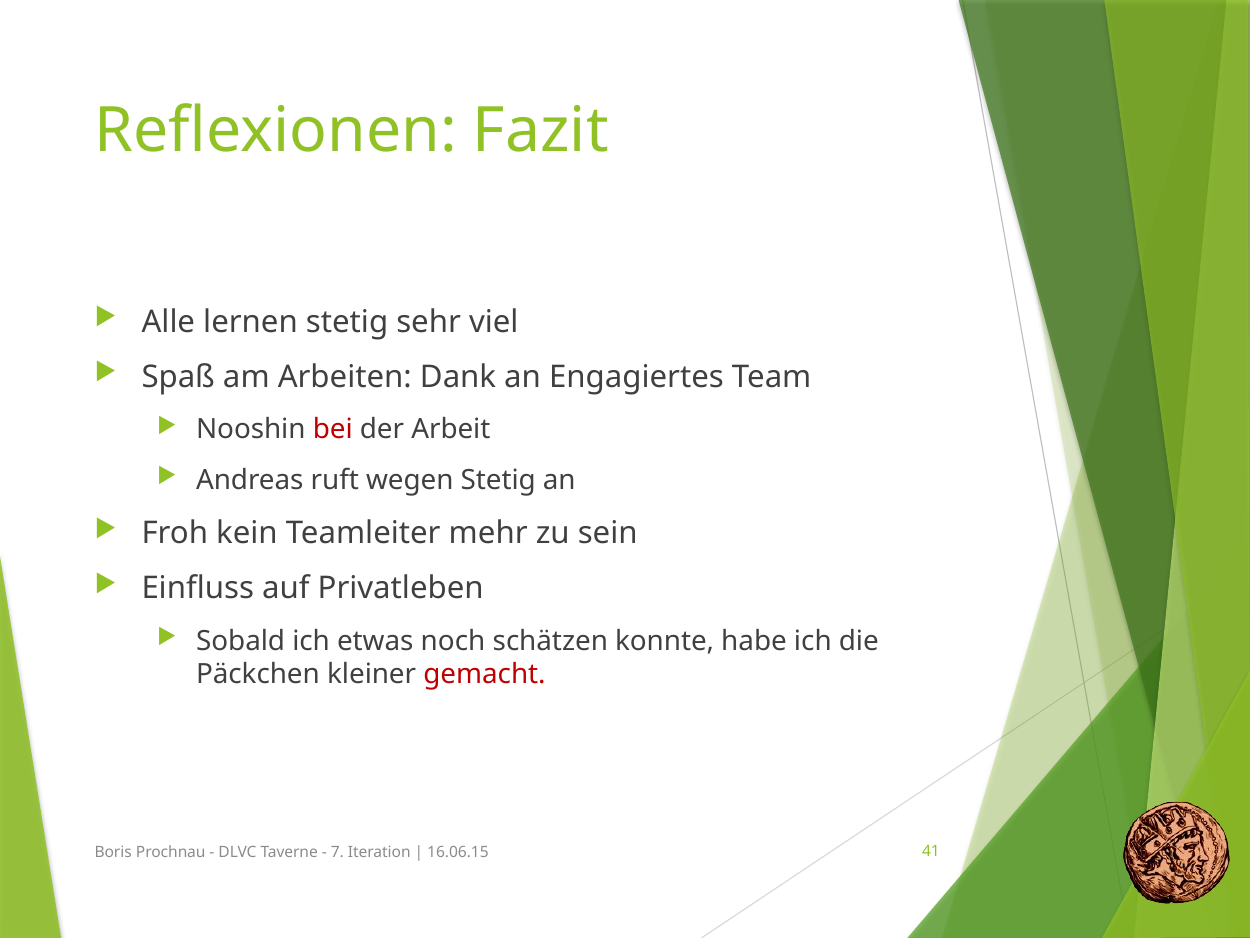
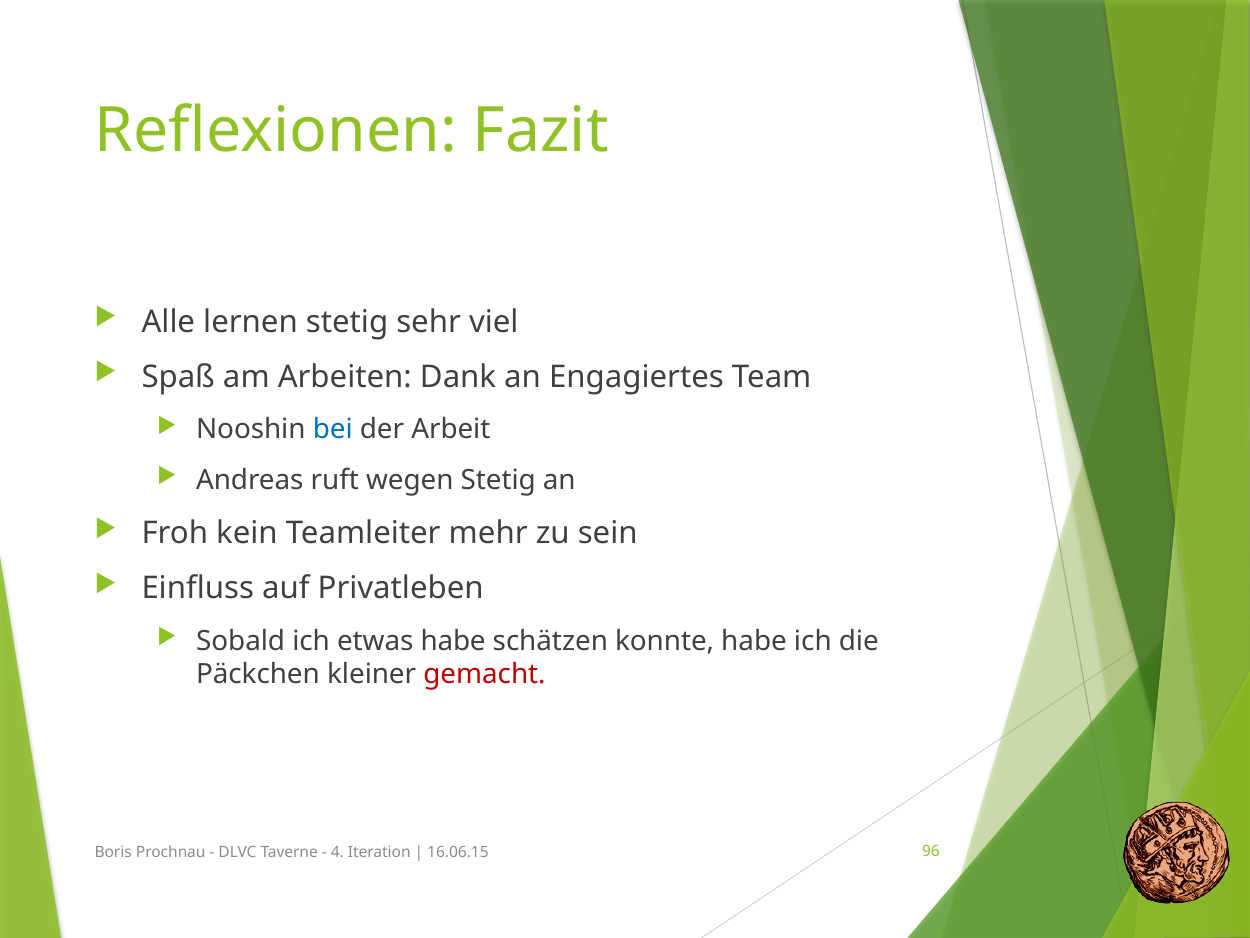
bei colour: red -> blue (333, 429)
etwas noch: noch -> habe (453, 641)
7: 7 -> 4 (337, 852)
41: 41 -> 96 (931, 851)
